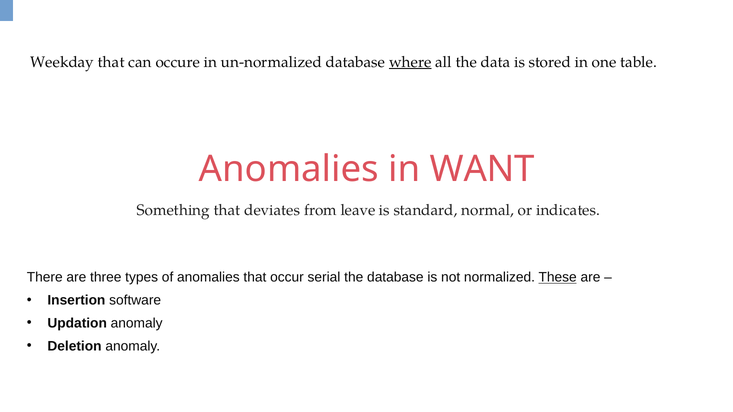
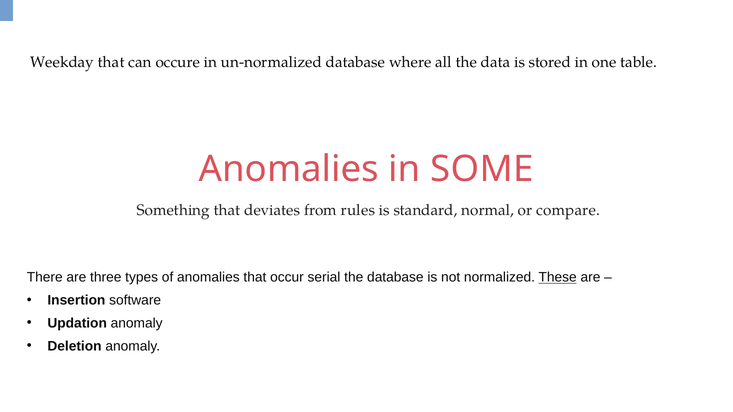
where underline: present -> none (410, 62)
WANT: WANT -> SOME (482, 169)
leave: leave -> rules (358, 210)
indicates: indicates -> compare (568, 210)
